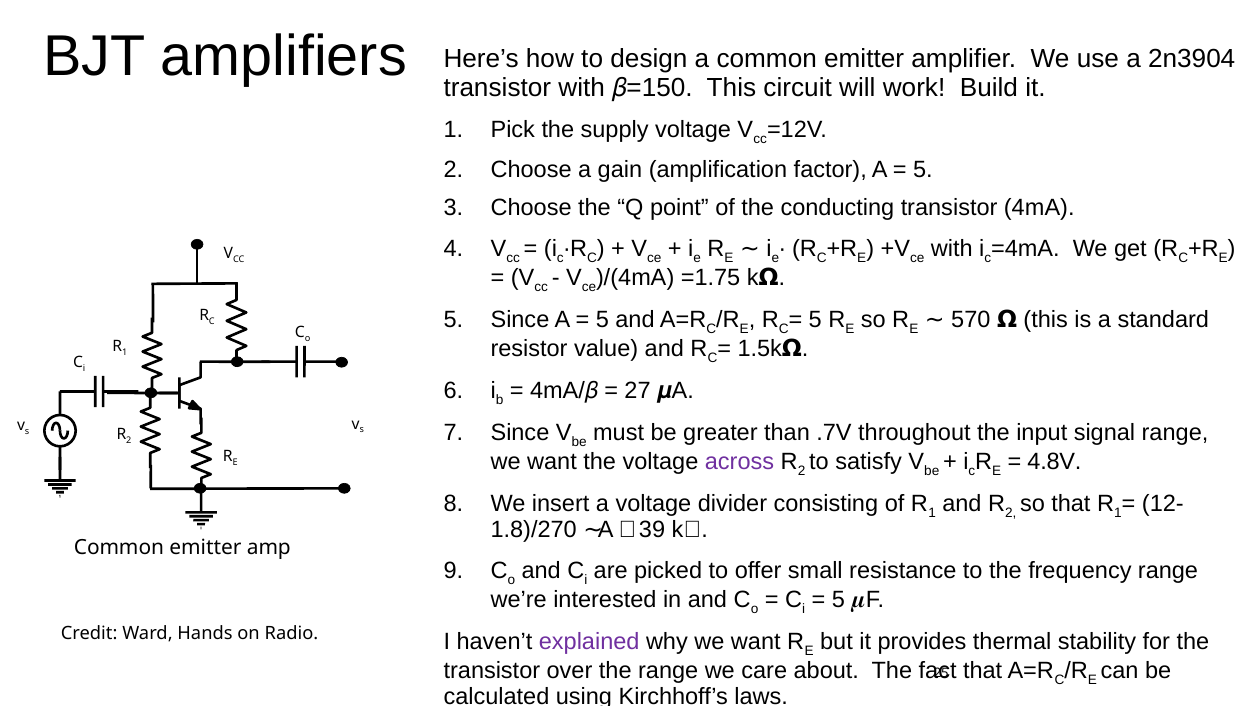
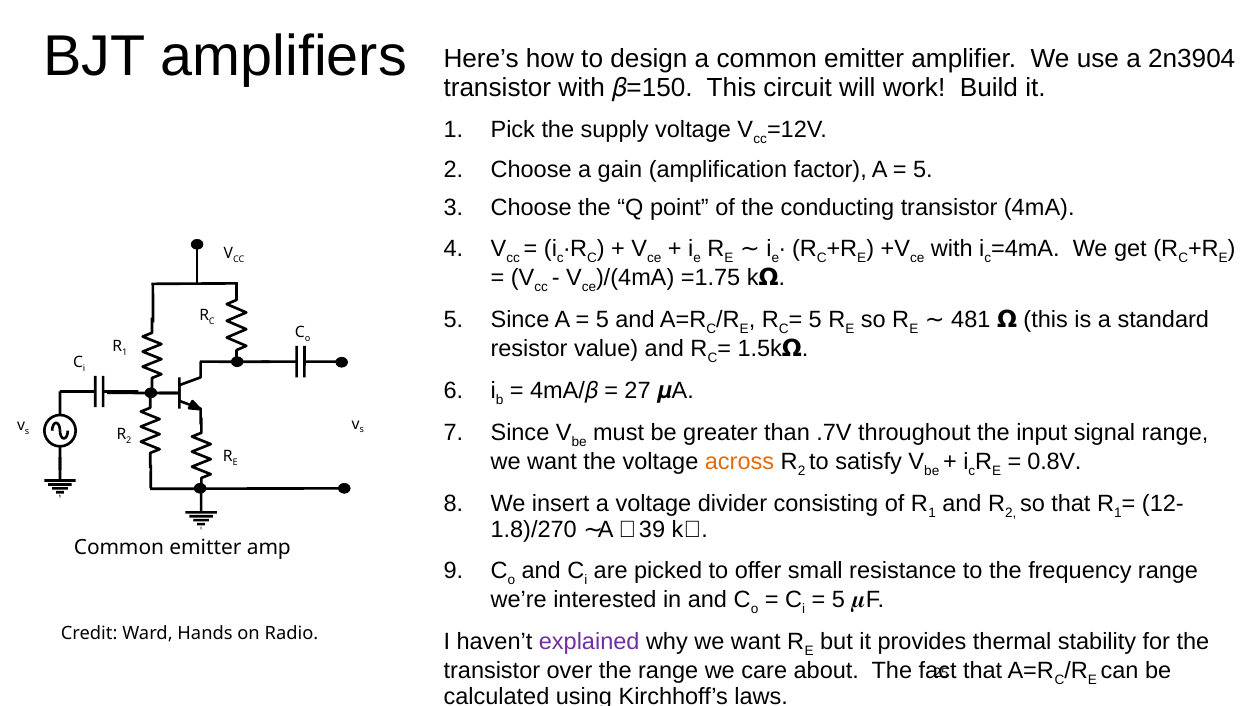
570: 570 -> 481 (971, 320)
across colour: purple -> orange (739, 462)
4.8V: 4.8V -> 0.8V (1054, 462)
